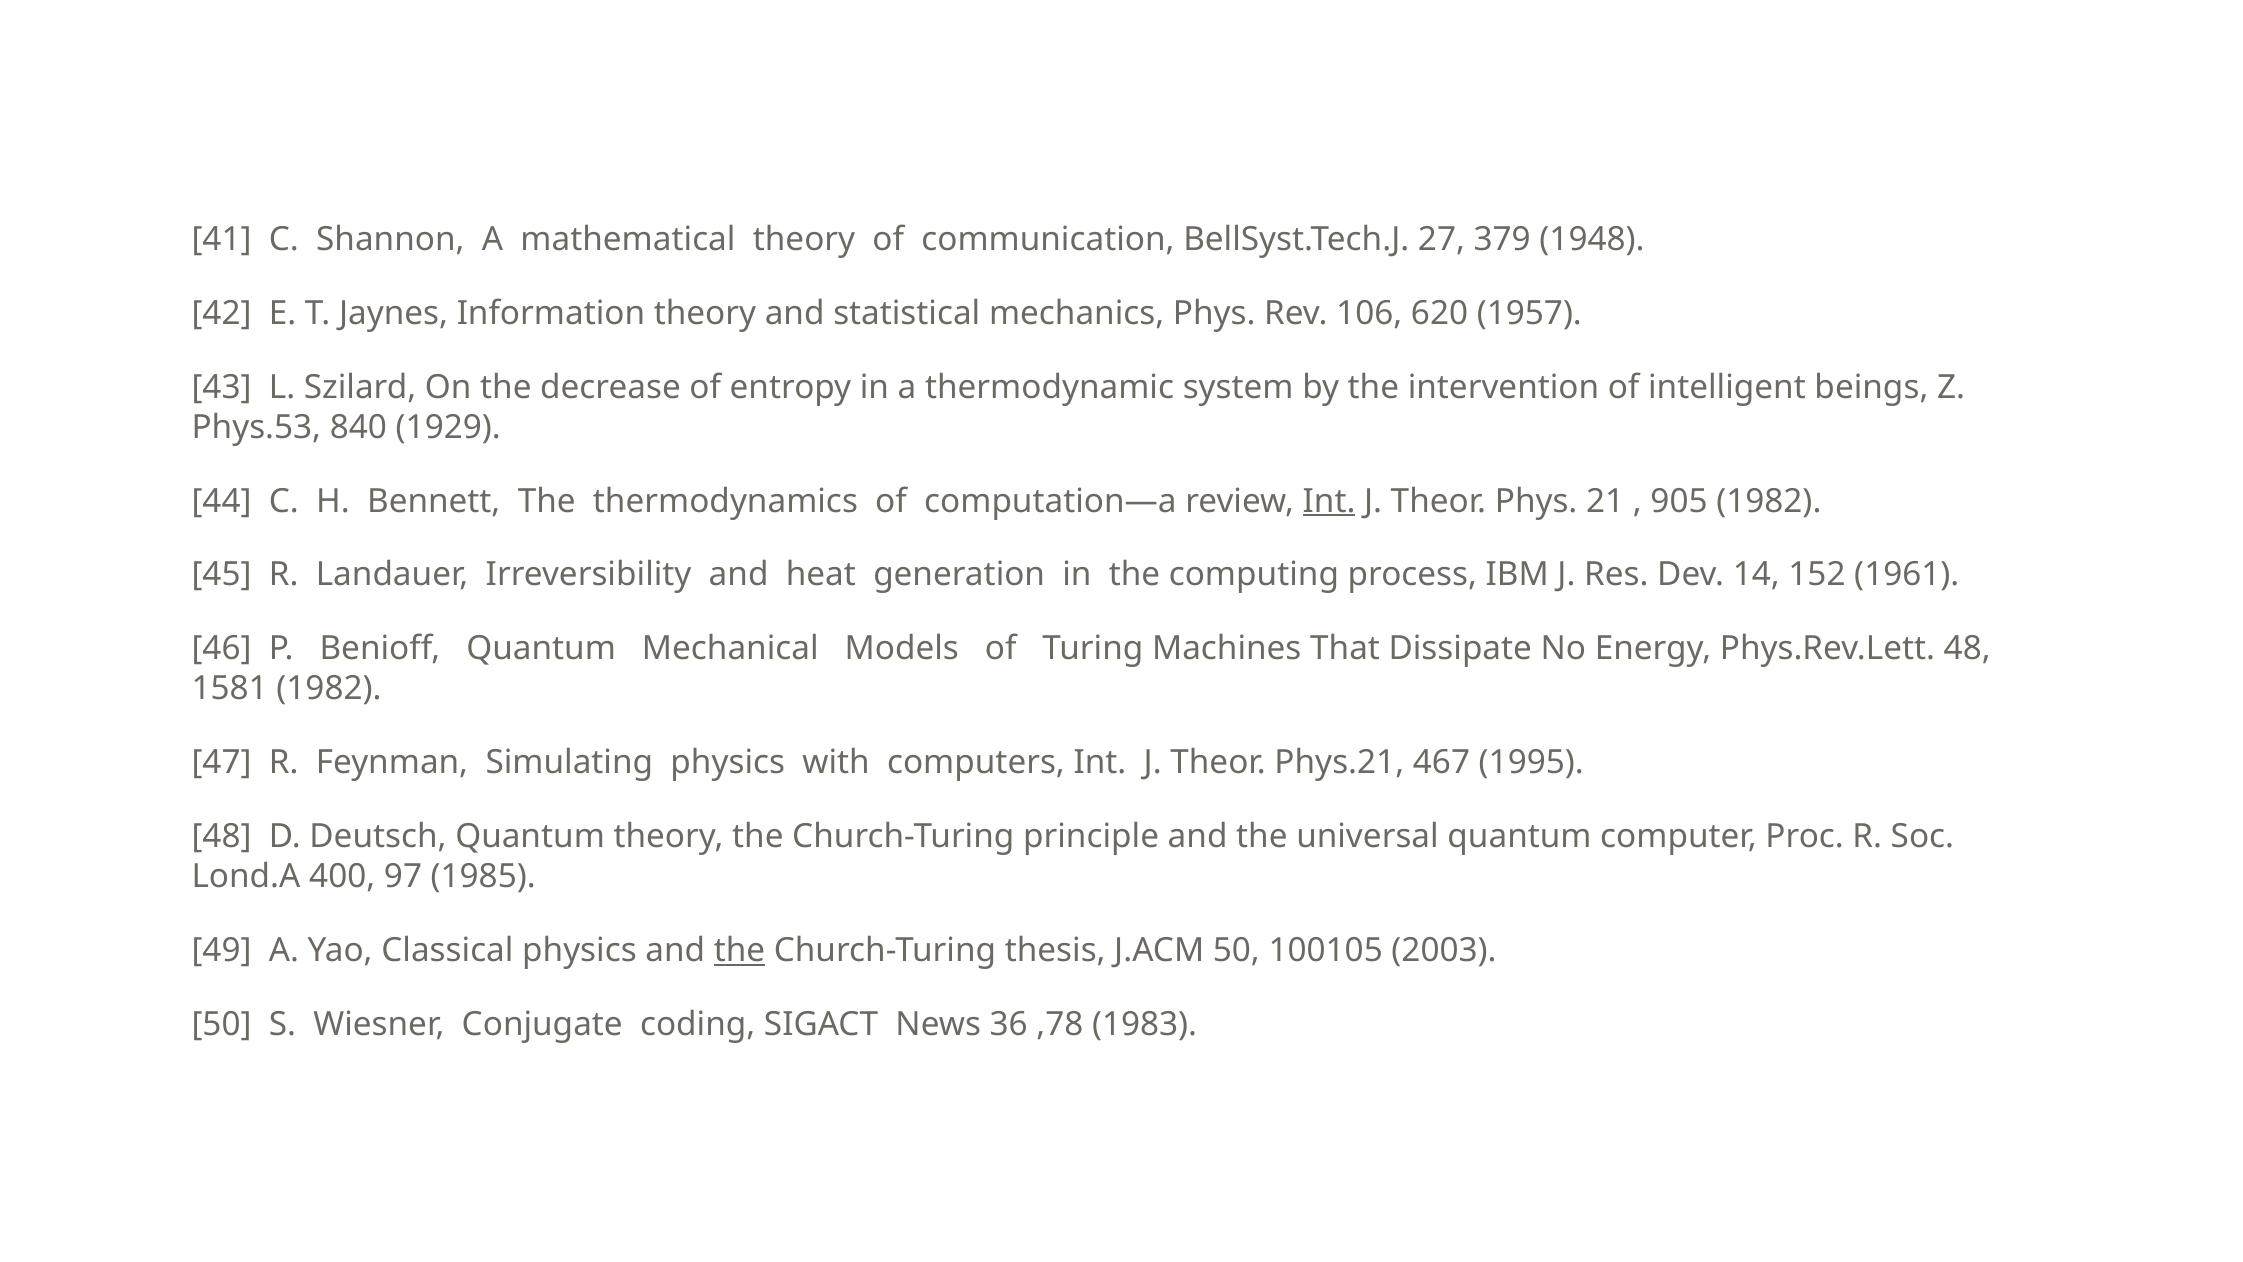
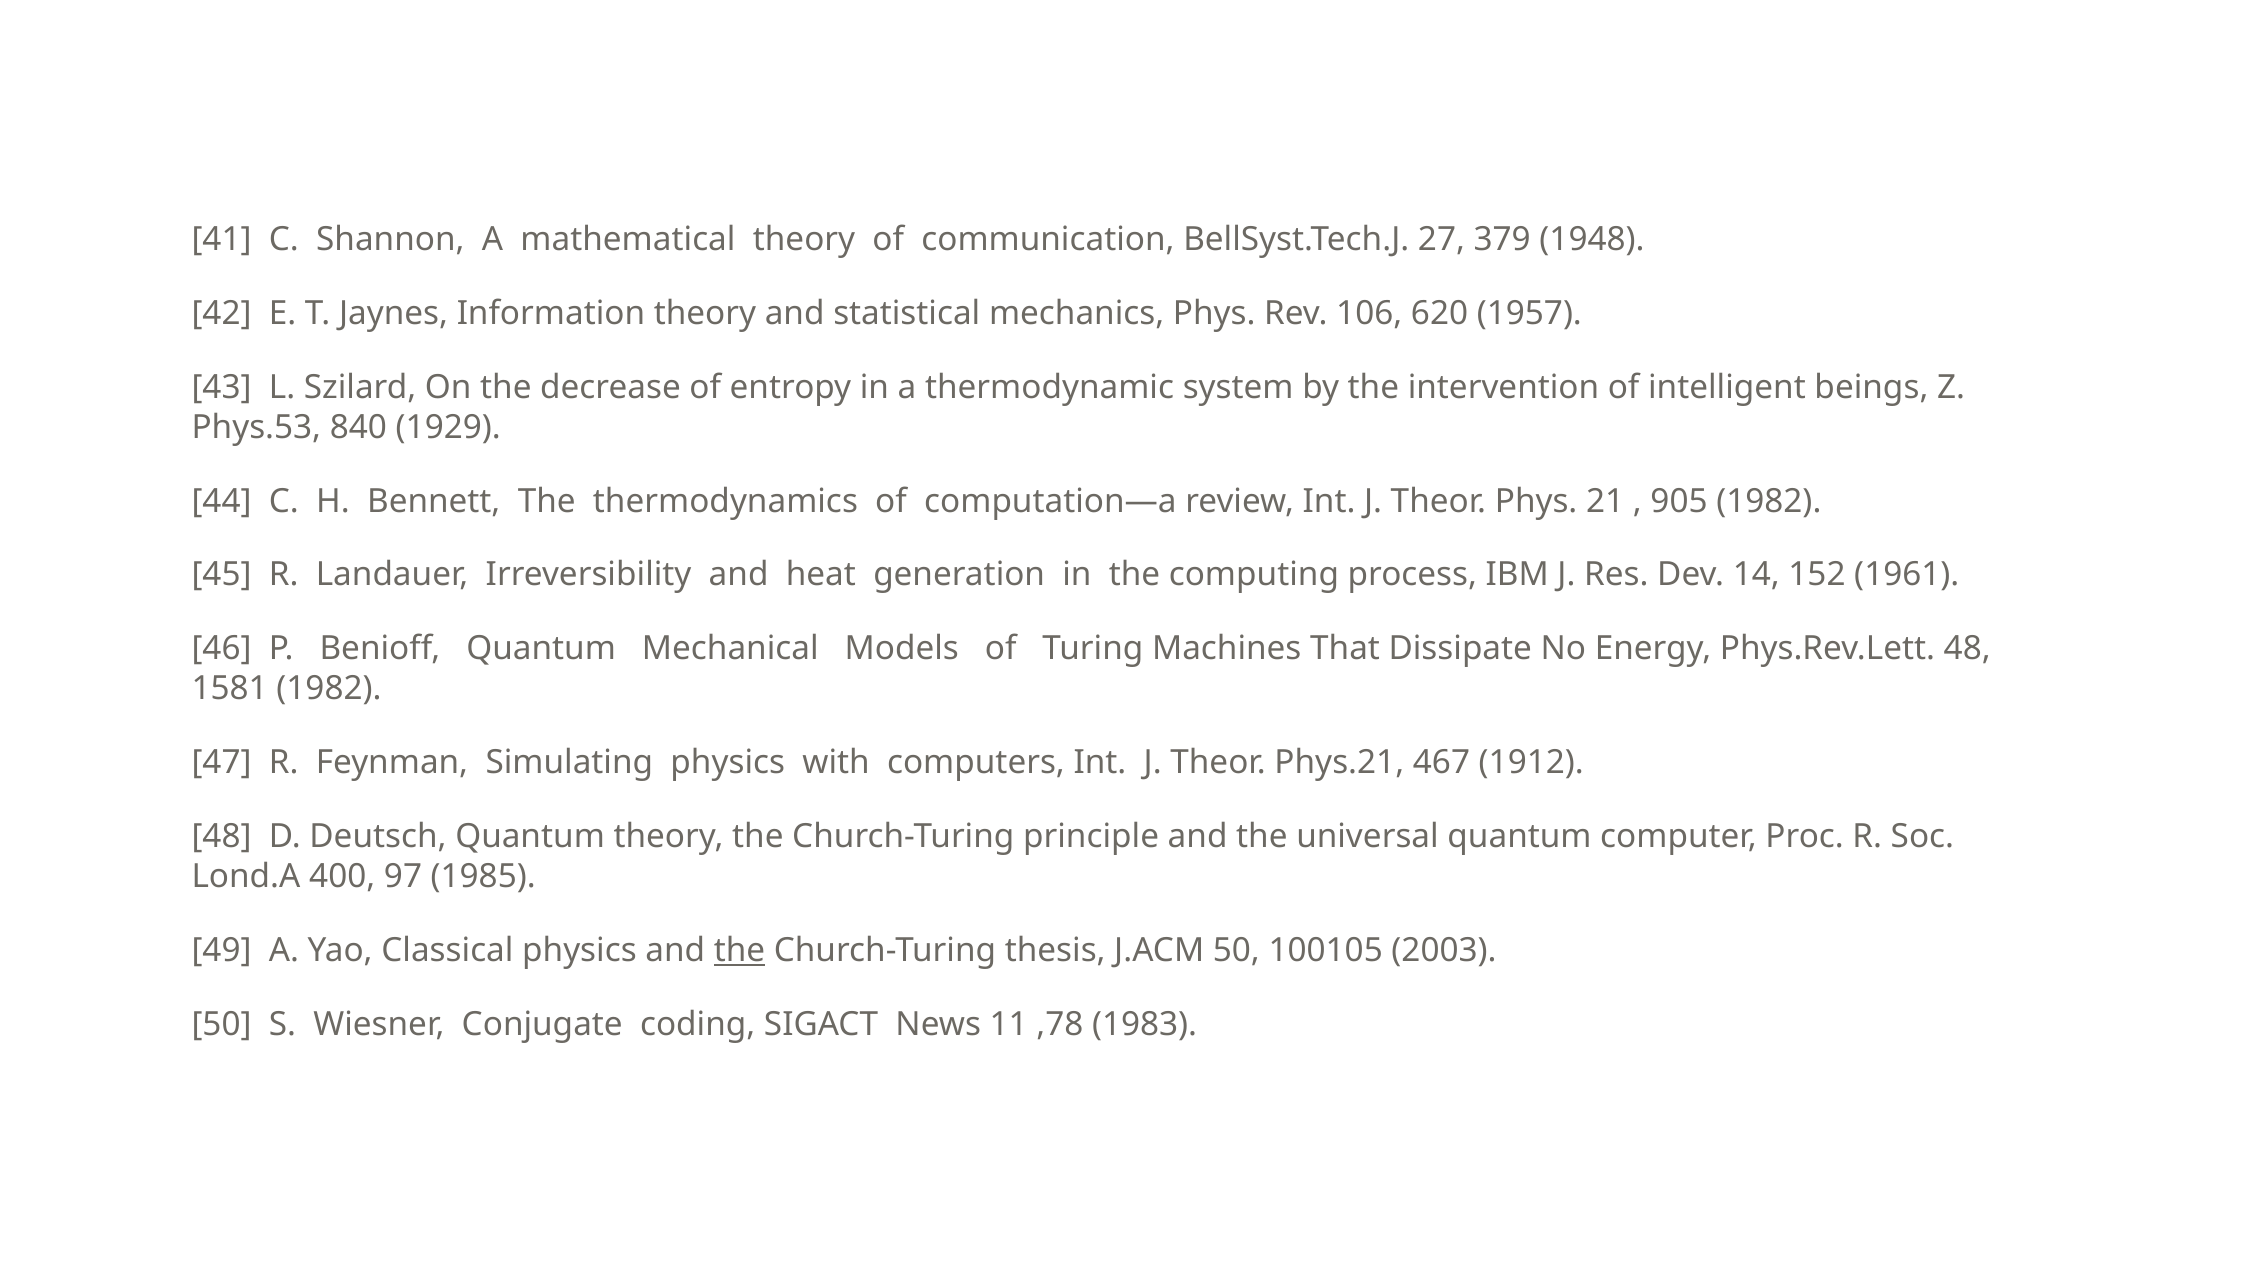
Int underline: present -> none (1329, 501)
1995: 1995 -> 1912 (1531, 763)
36: 36 -> 11 (1009, 1024)
